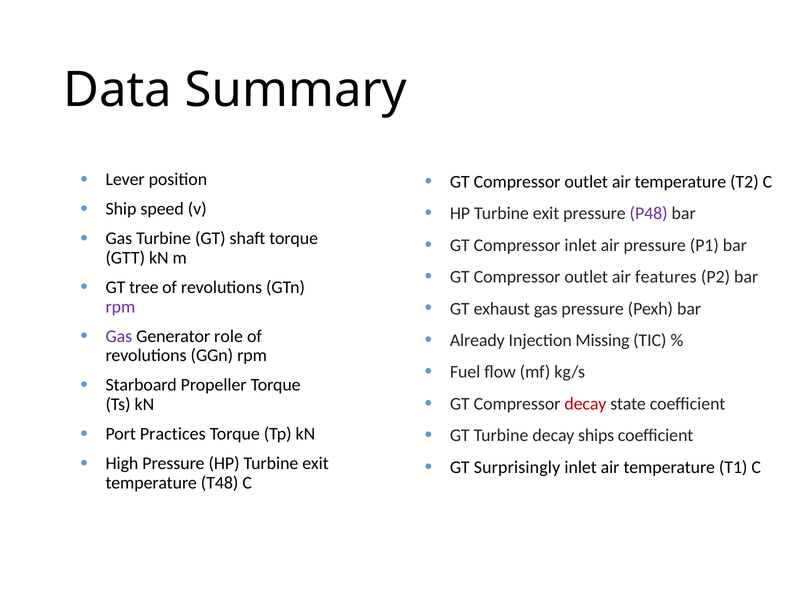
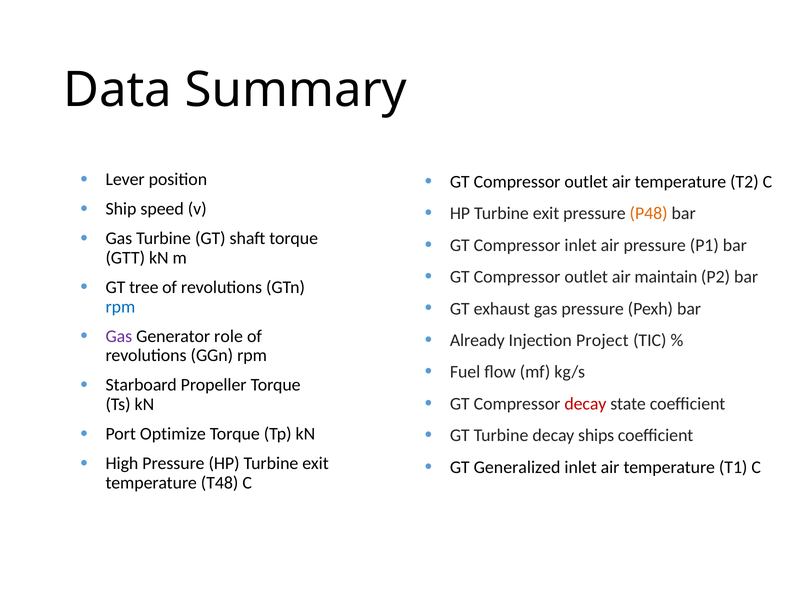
P48 colour: purple -> orange (649, 213)
features: features -> maintain (666, 277)
rpm colour: purple -> blue (120, 307)
Missing: Missing -> Project (602, 340)
Practices: Practices -> Optimize (173, 434)
Surprisingly: Surprisingly -> Generalized (517, 467)
